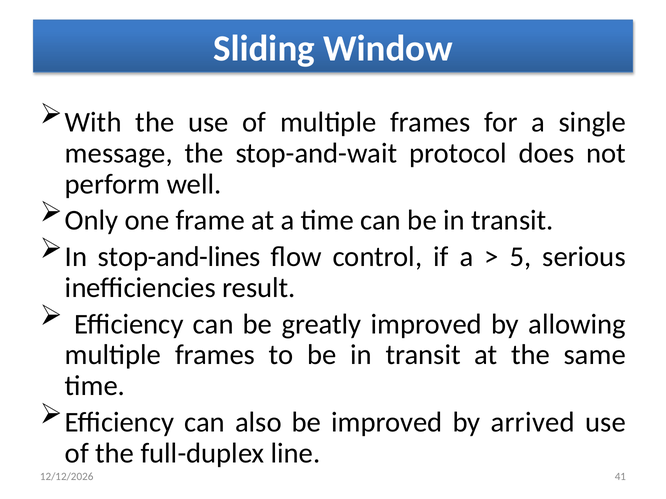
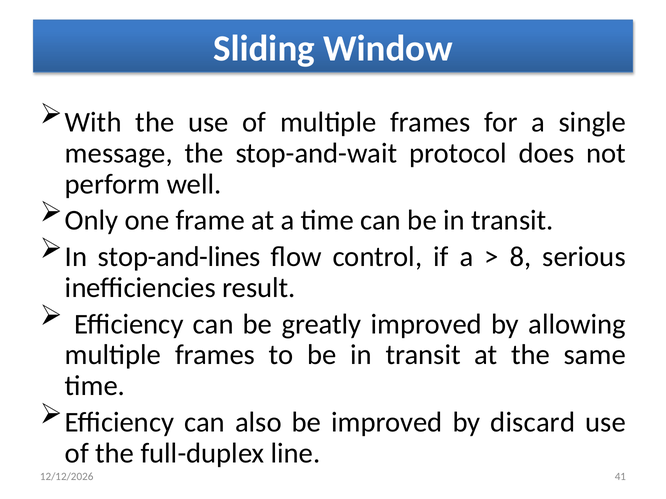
5: 5 -> 8 (520, 257)
arrived: arrived -> discard (533, 423)
